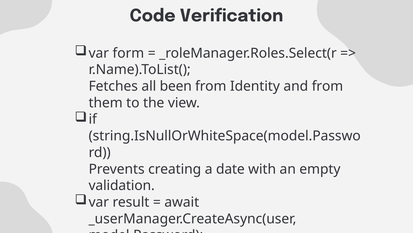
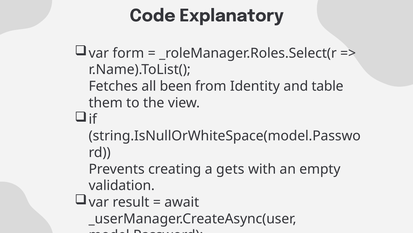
Verification: Verification -> Explanatory (232, 16)
and from: from -> table (327, 86)
date: date -> gets (230, 169)
